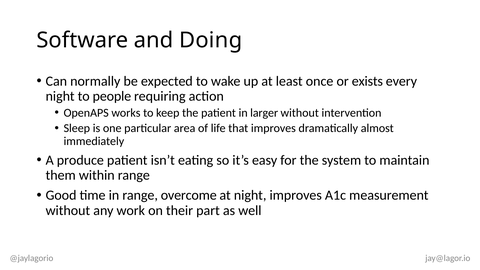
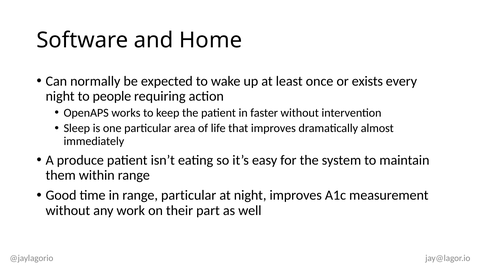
Doing: Doing -> Home (211, 40)
larger: larger -> faster (264, 113)
range overcome: overcome -> particular (189, 195)
